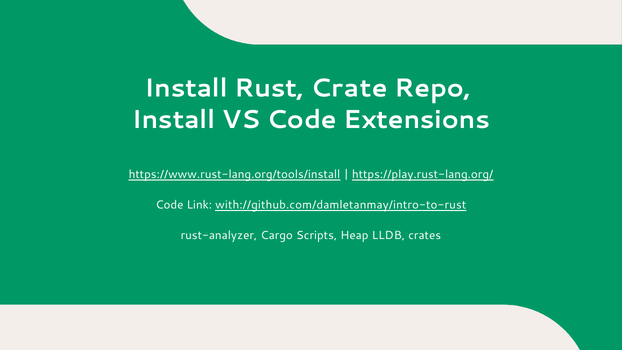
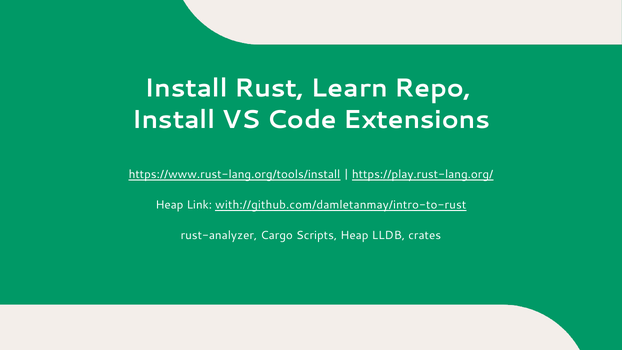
Crate: Crate -> Learn (349, 88)
Code: Code -> Heap (169, 205)
